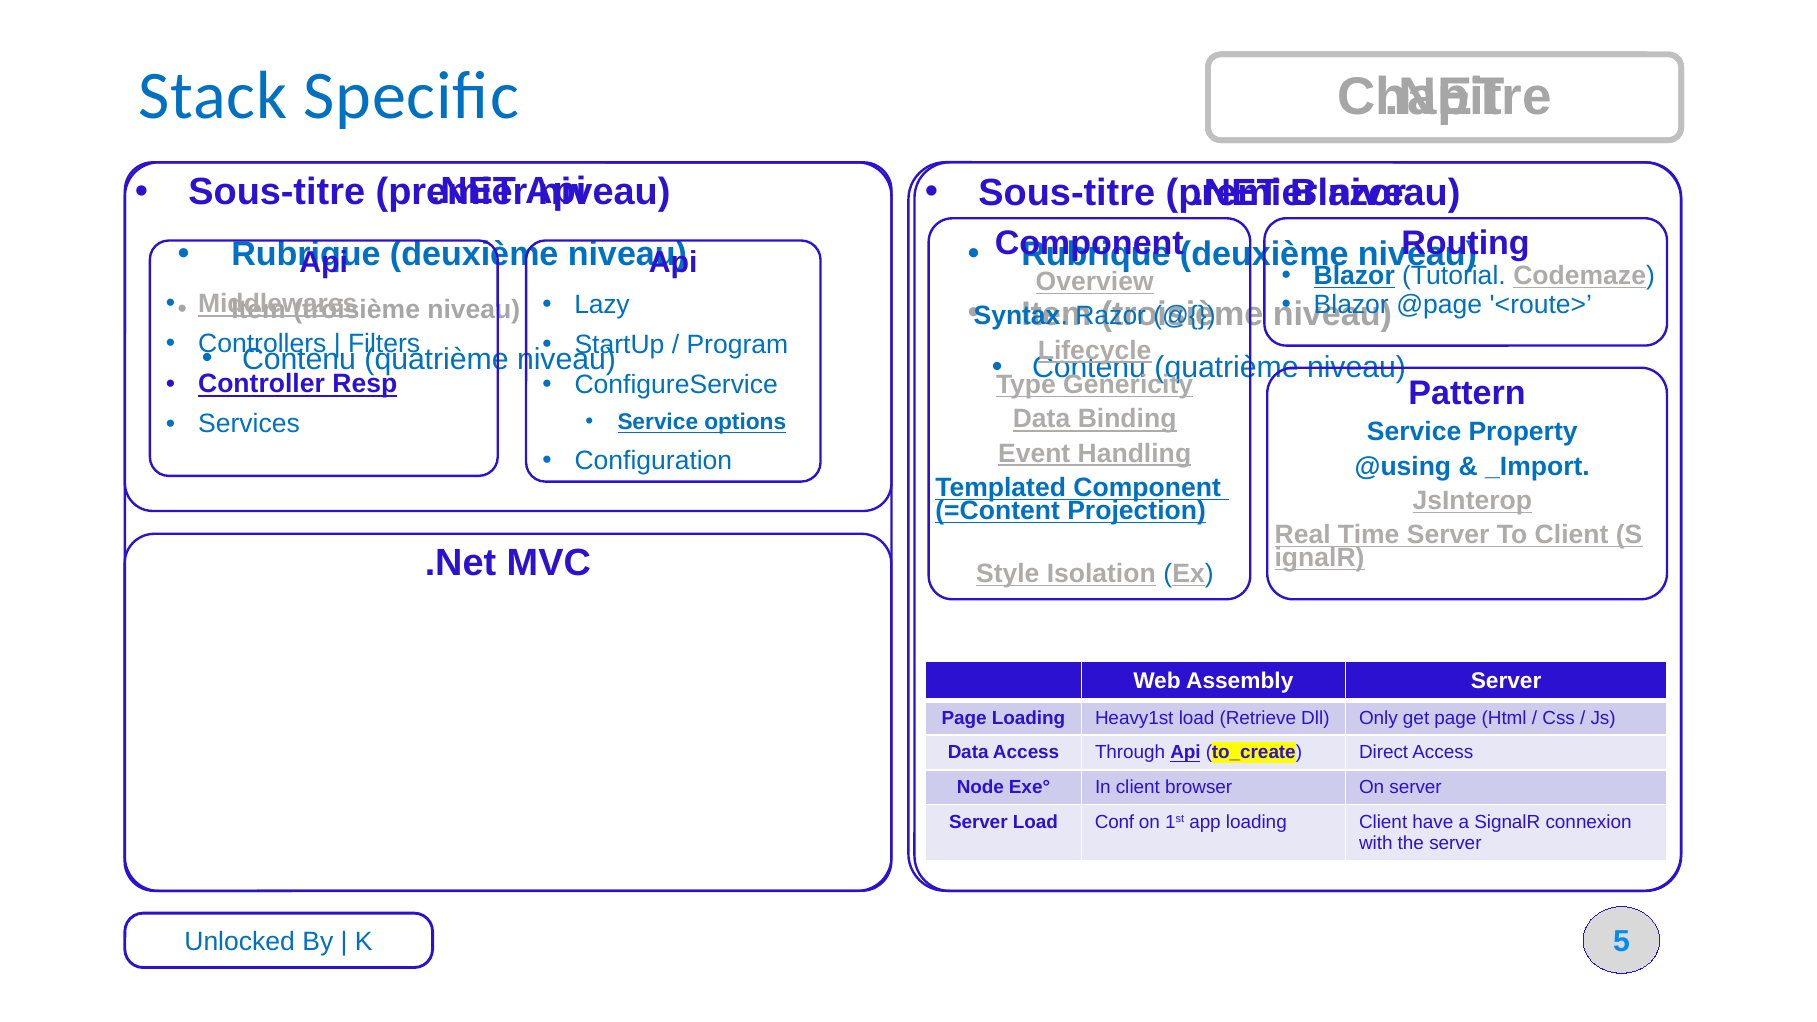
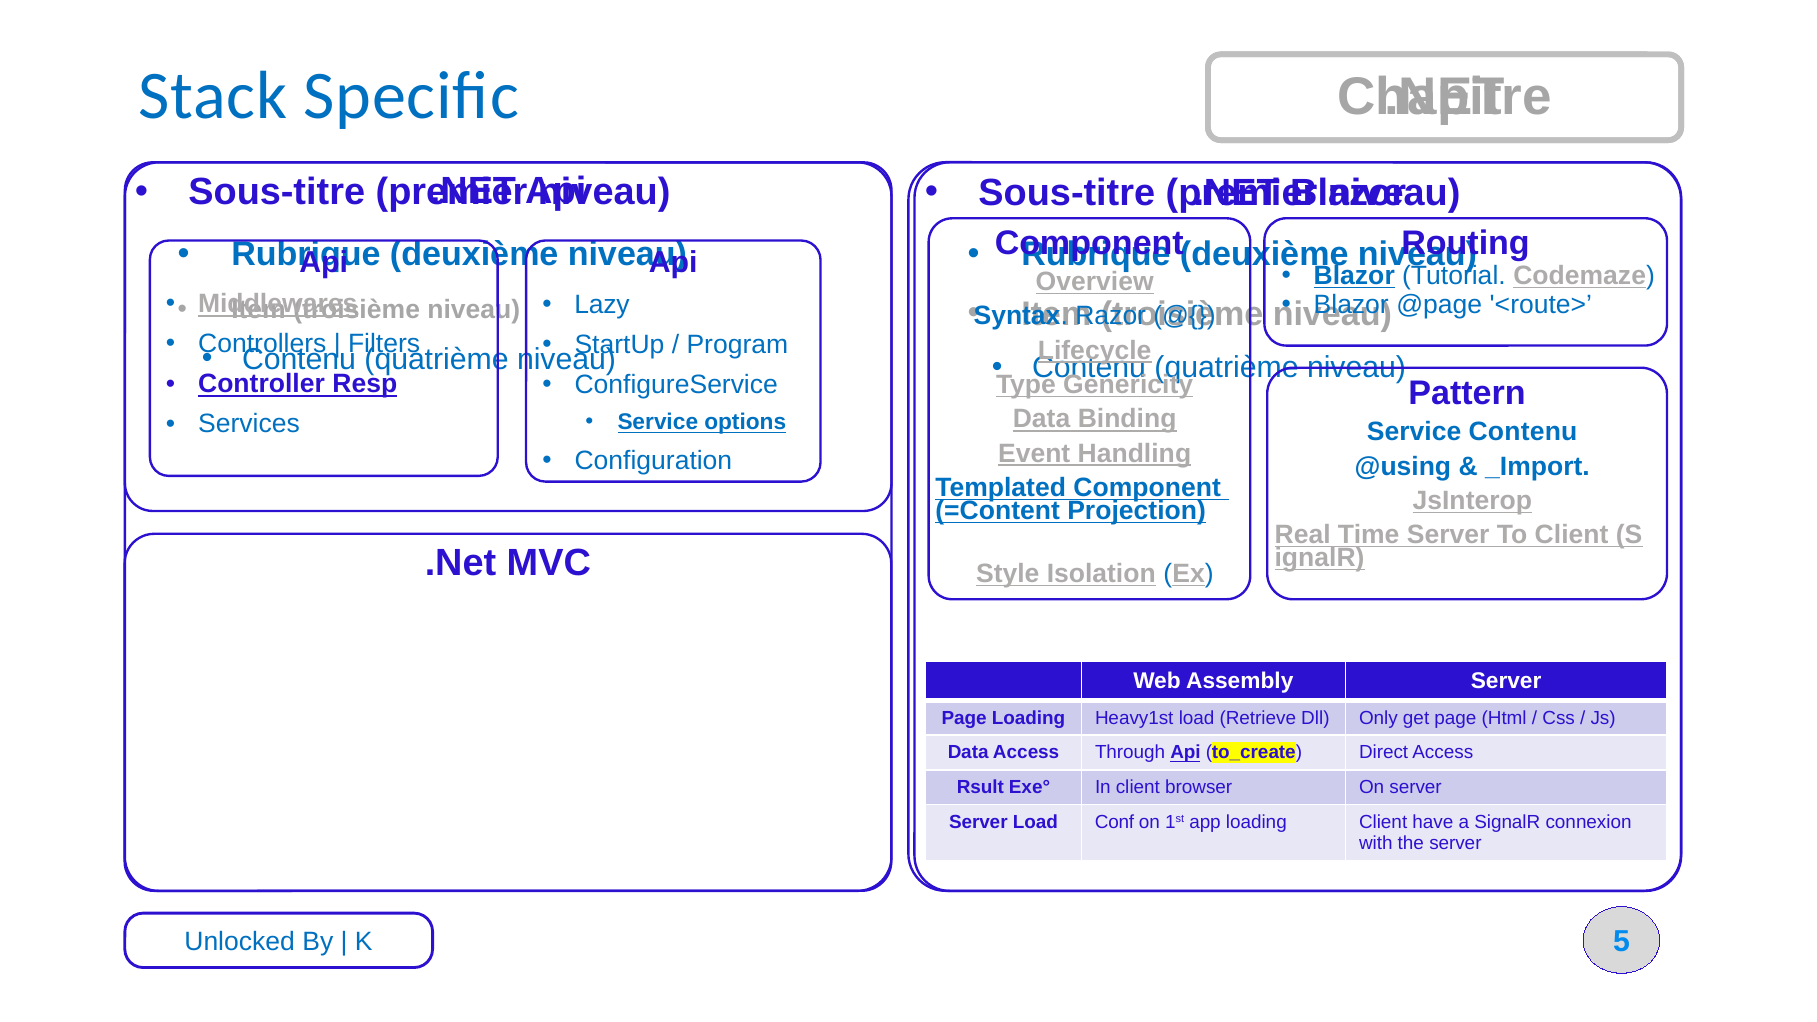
Service Property: Property -> Contenu (1523, 432)
Node: Node -> Rsult (980, 788)
